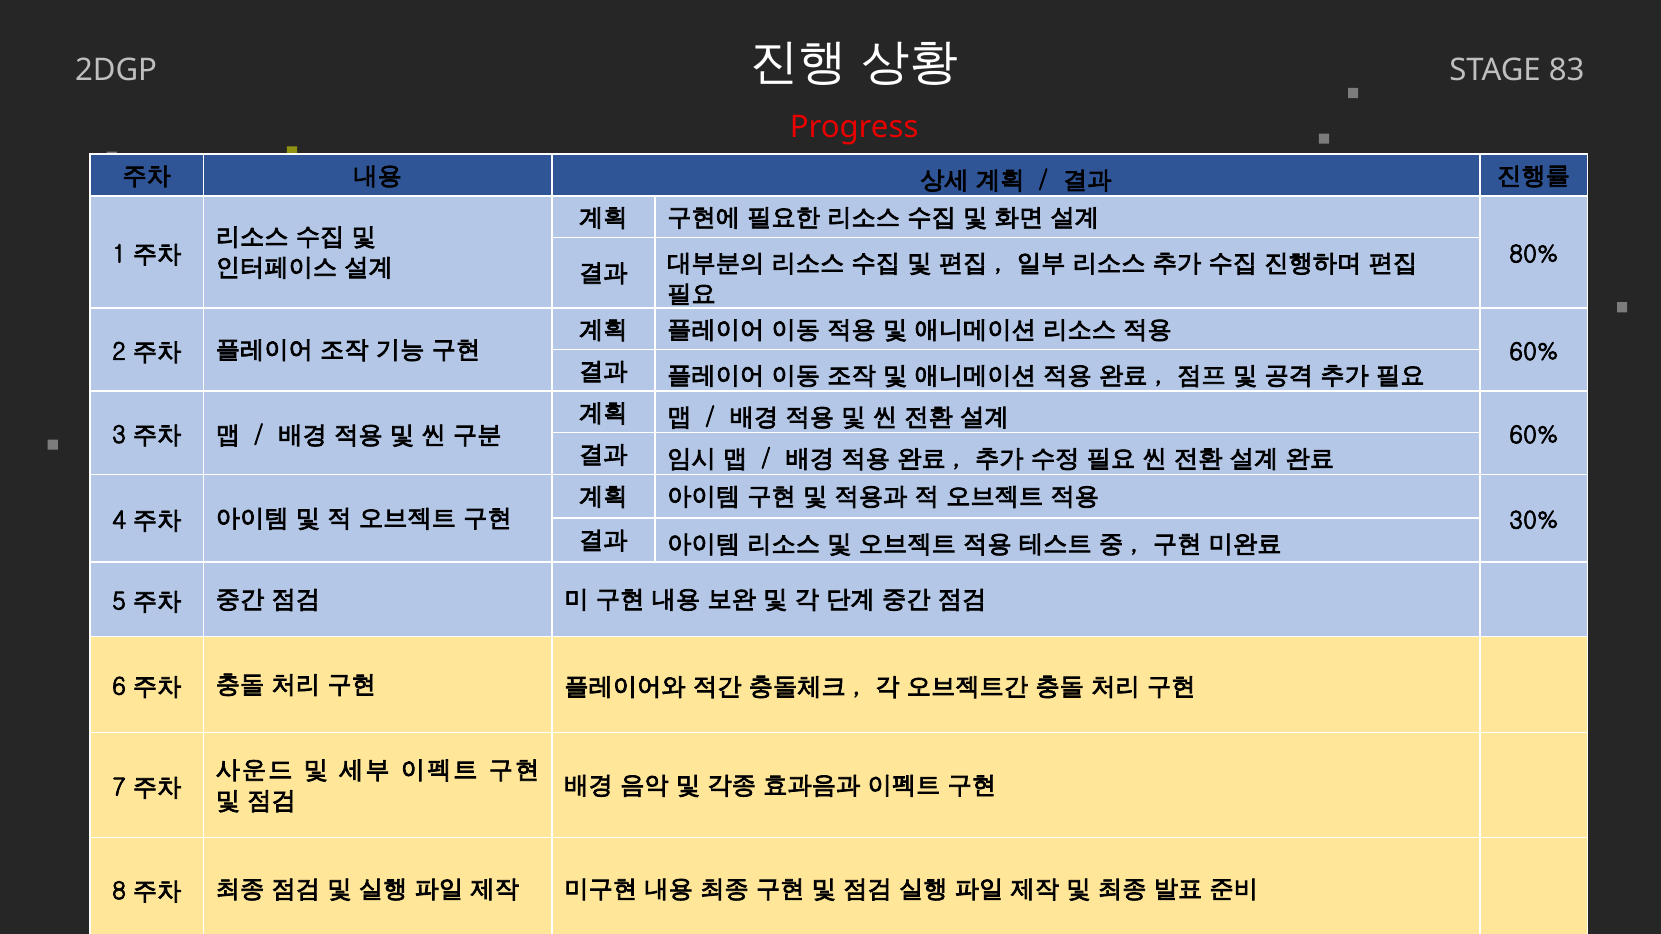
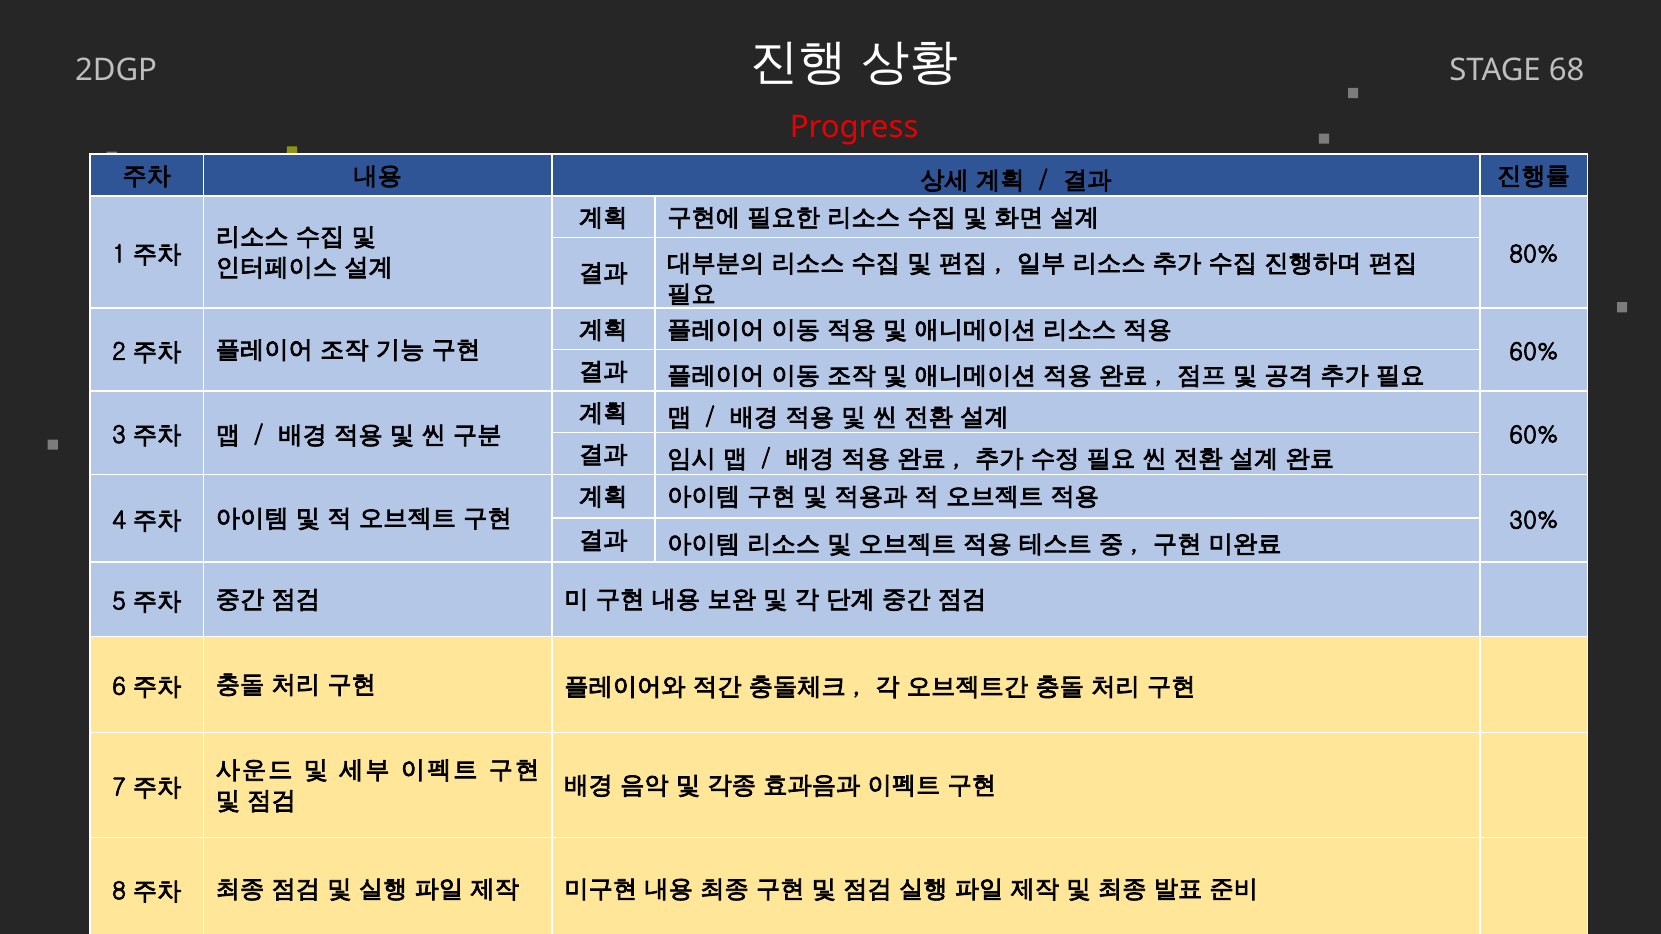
83: 83 -> 68 (1567, 71)
